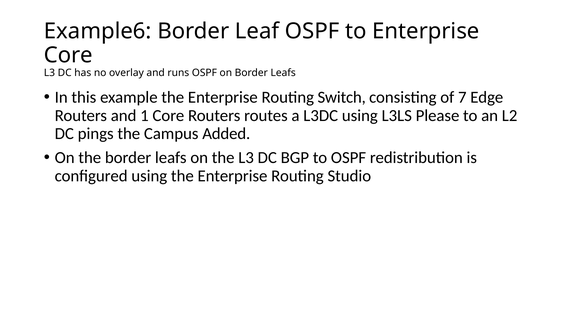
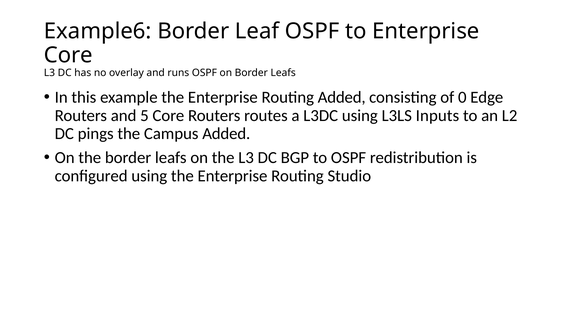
Routing Switch: Switch -> Added (342, 97)
7: 7 -> 0 (462, 97)
1: 1 -> 5 (144, 115)
Please: Please -> Inputs (437, 115)
